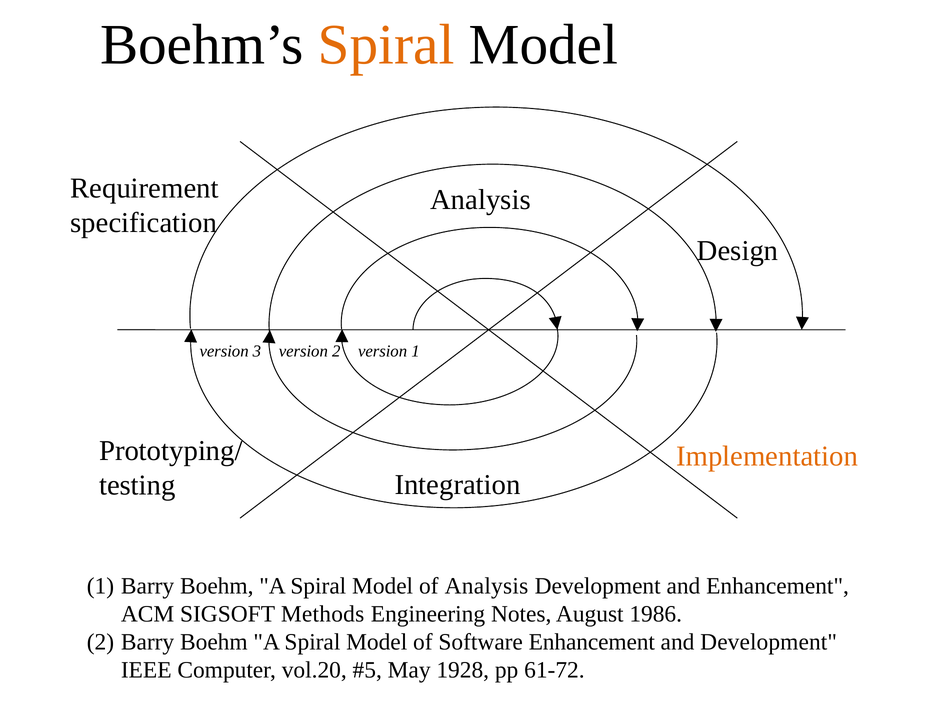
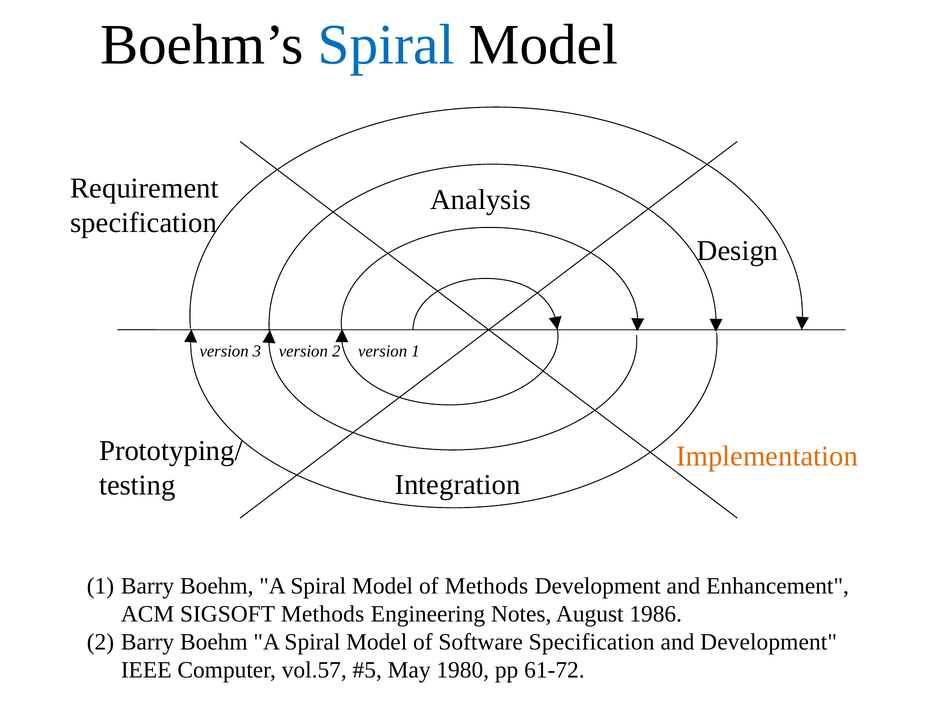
Spiral colour: orange -> blue (386, 45)
of Analysis: Analysis -> Methods (486, 586)
Software Enhancement: Enhancement -> Specification (592, 642)
vol.20: vol.20 -> vol.57 (314, 670)
1928: 1928 -> 1980 (463, 670)
